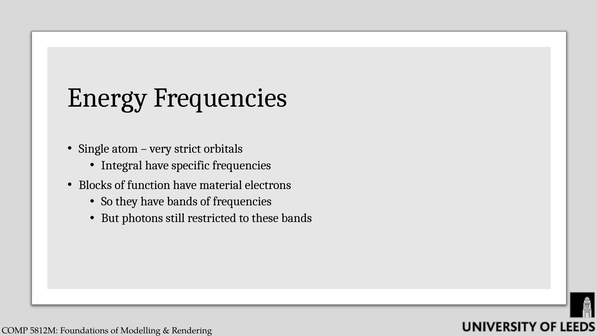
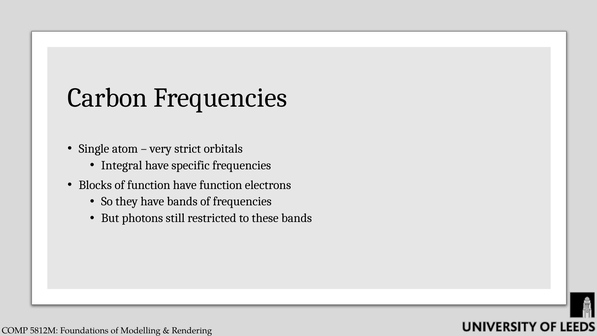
Energy: Energy -> Carbon (108, 98)
have material: material -> function (221, 185)
